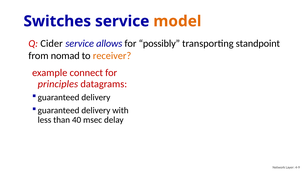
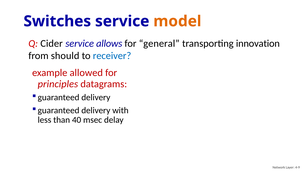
possibly: possibly -> general (159, 43)
standpoint: standpoint -> innovation (258, 43)
nomad: nomad -> should (65, 56)
receiver colour: orange -> blue (112, 56)
connect: connect -> allowed (86, 73)
